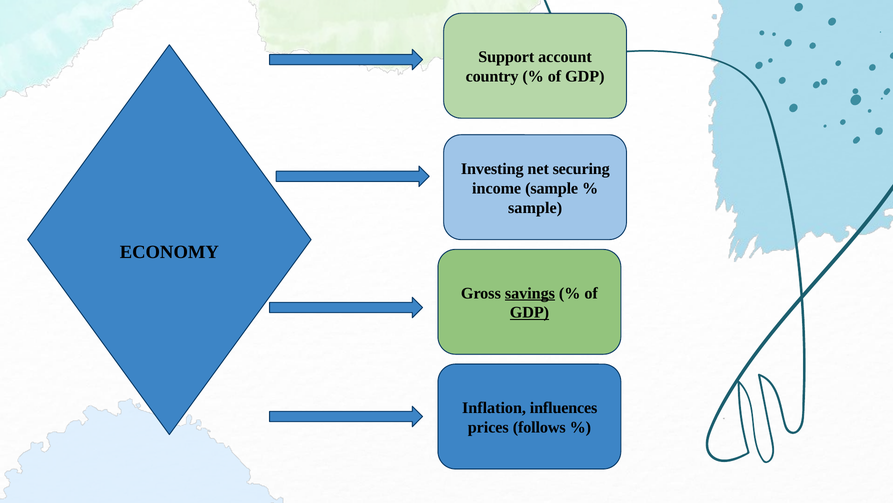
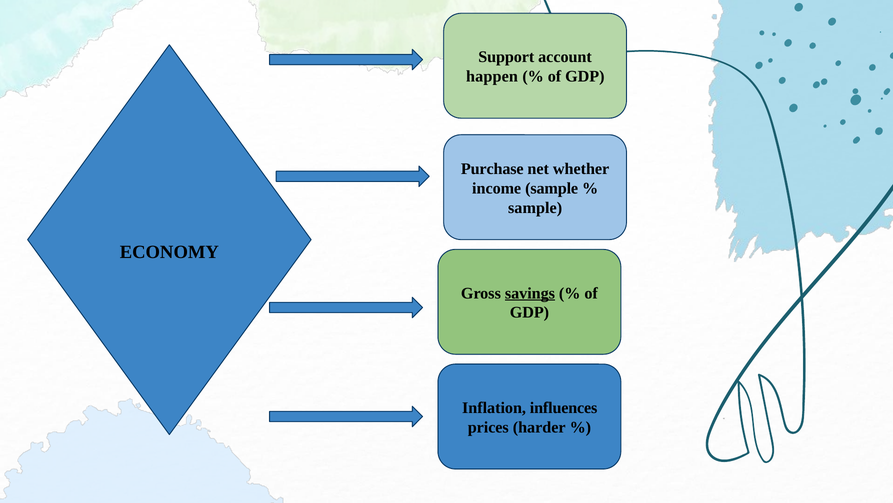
country: country -> happen (492, 76)
Investing: Investing -> Purchase (492, 169)
securing: securing -> whether (581, 169)
GDP underline: present -> none (529, 312)
follows: follows -> harder (539, 427)
